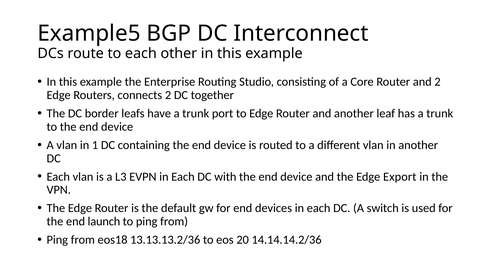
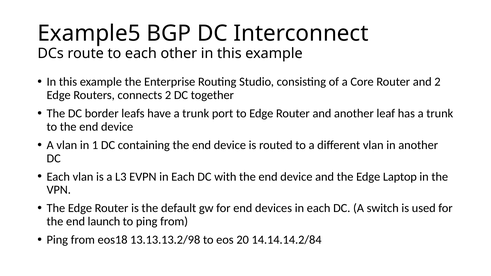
Export: Export -> Laptop (400, 177)
13.13.13.2/36: 13.13.13.2/36 -> 13.13.13.2/98 (165, 240)
14.14.14.2/36: 14.14.14.2/36 -> 14.14.14.2/84 (287, 240)
